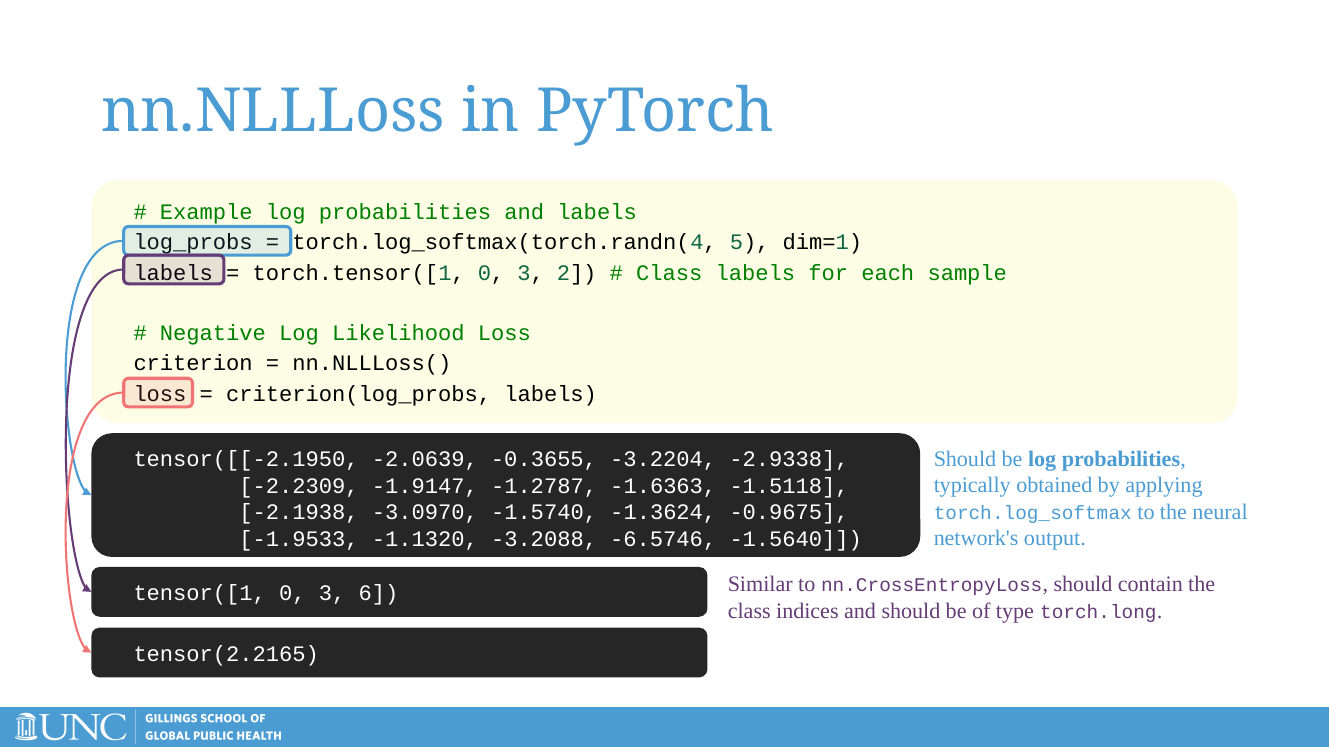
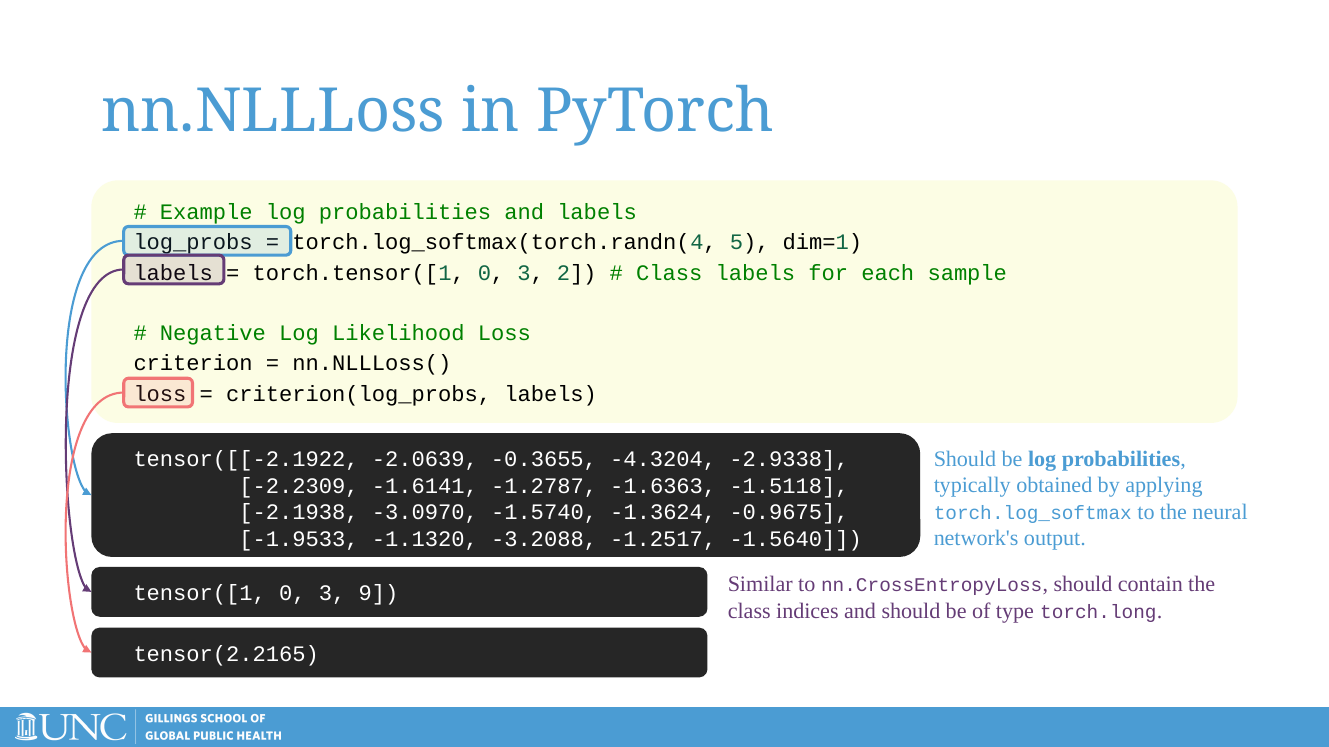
tensor([[-2.1950: tensor([[-2.1950 -> tensor([[-2.1922 (246, 460)
-3.2204: -3.2204 -> -4.3204 (663, 460)
-1.9147: -1.9147 -> -1.6141 (425, 486)
-6.5746: -6.5746 -> -1.2517 (663, 539)
6: 6 -> 9 (378, 594)
